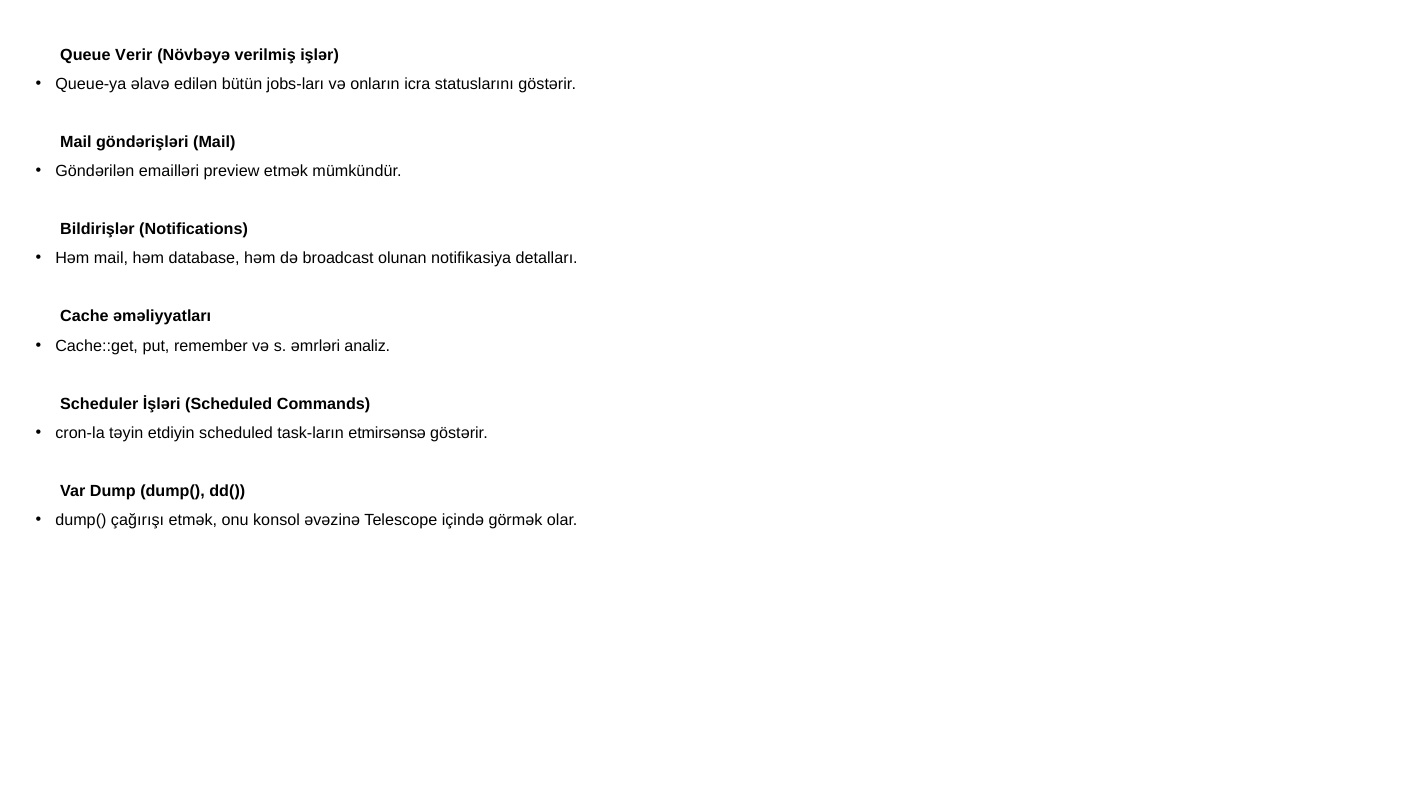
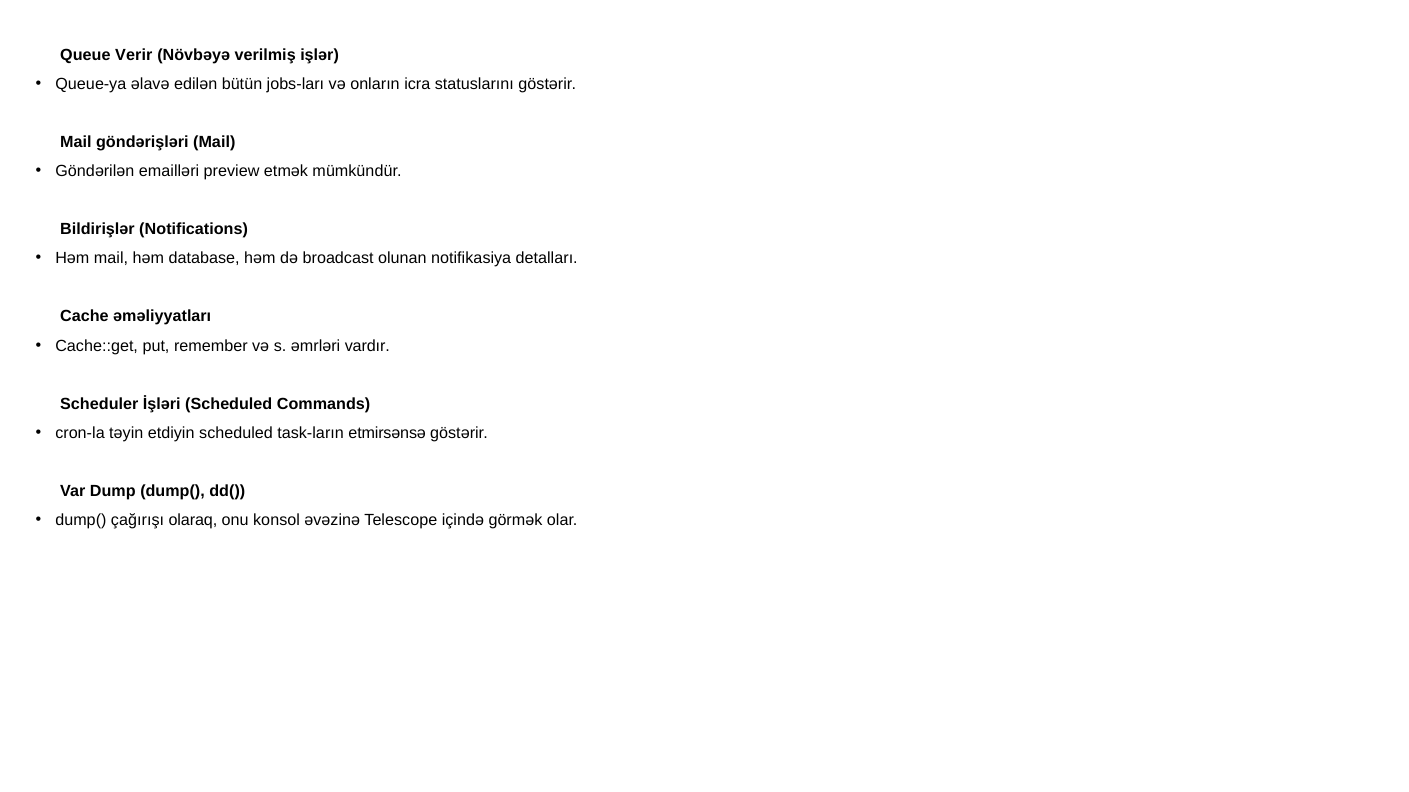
analiz: analiz -> vardır (367, 346)
çağırışı etmək: etmək -> olaraq (193, 520)
